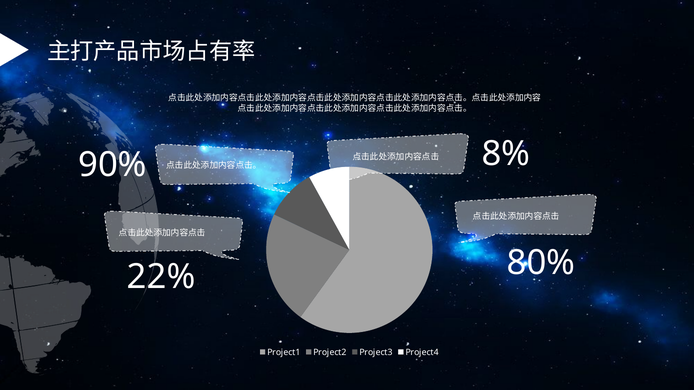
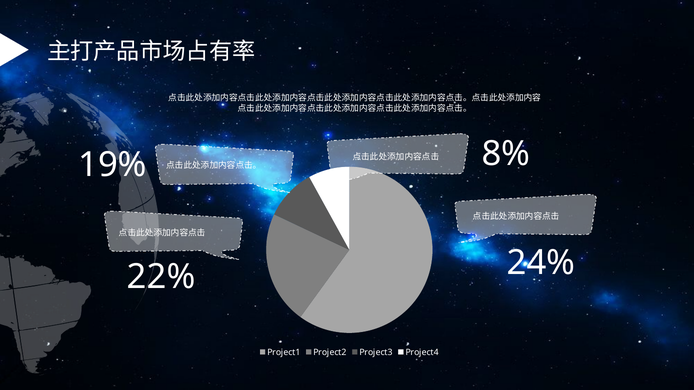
90%: 90% -> 19% (112, 165)
80%: 80% -> 24% (541, 263)
